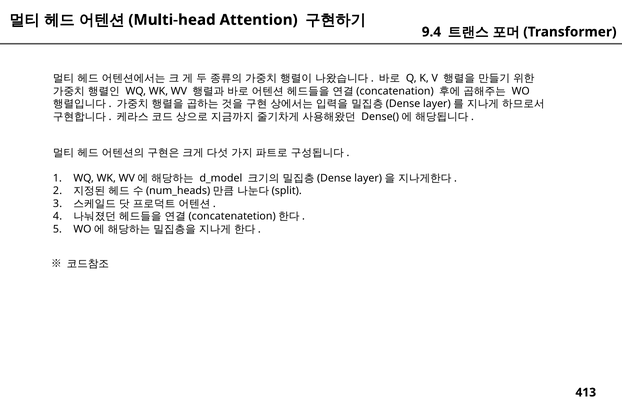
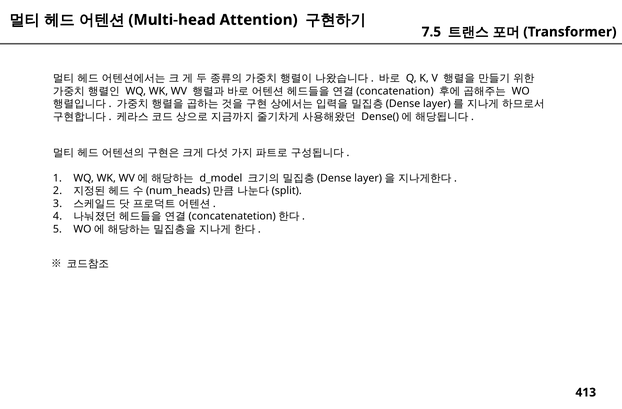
9.4: 9.4 -> 7.5 (431, 32)
